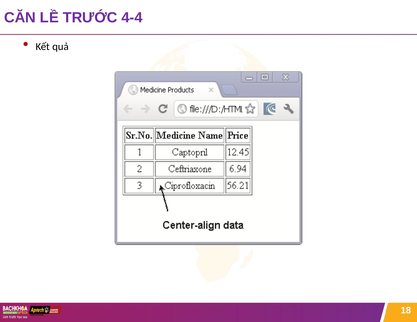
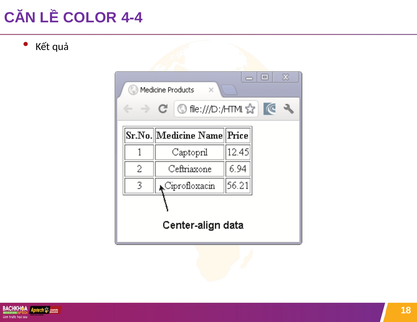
TRƯỚC: TRƯỚC -> COLOR (90, 18)
